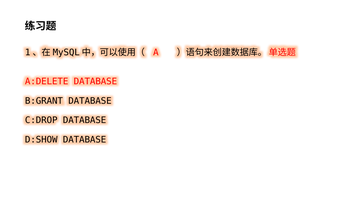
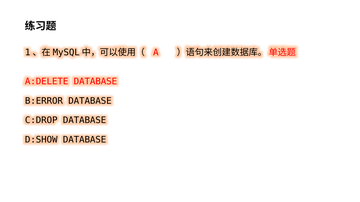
B:GRANT: B:GRANT -> B:ERROR (44, 101)
